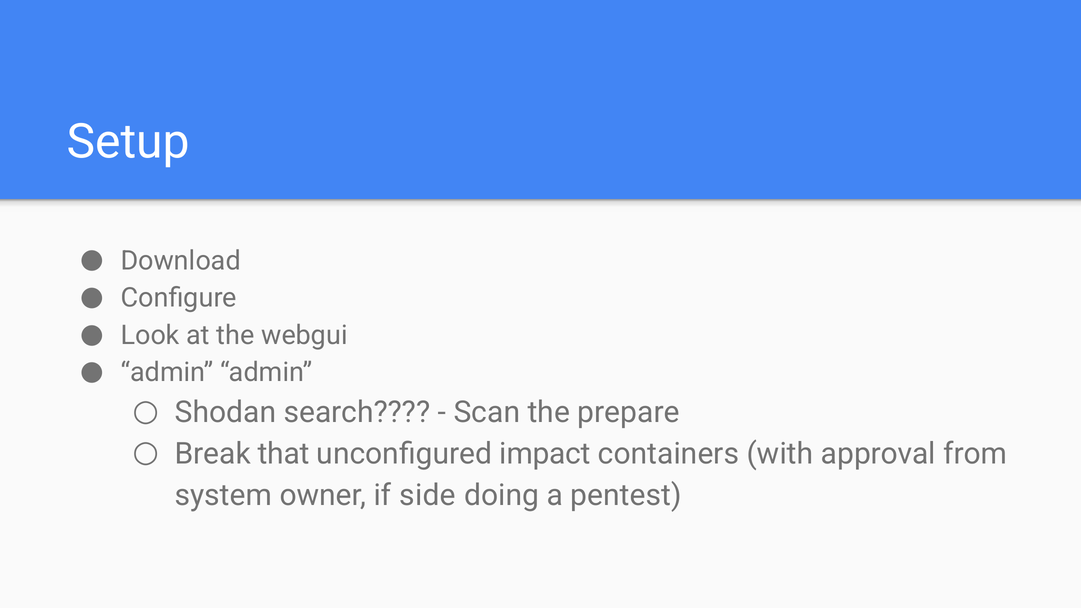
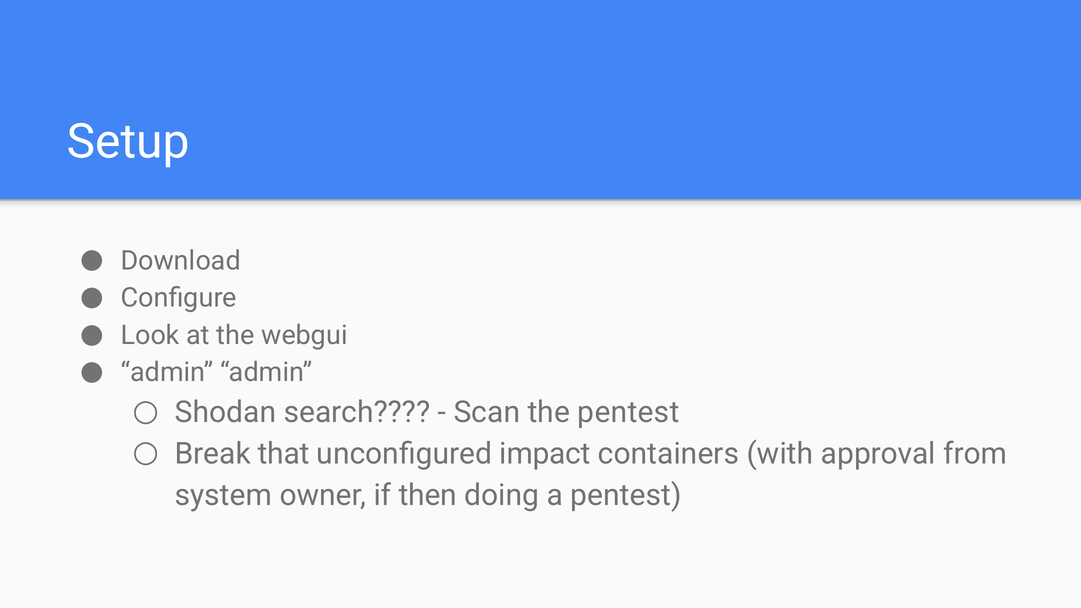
the prepare: prepare -> pentest (628, 412)
side: side -> then (428, 495)
